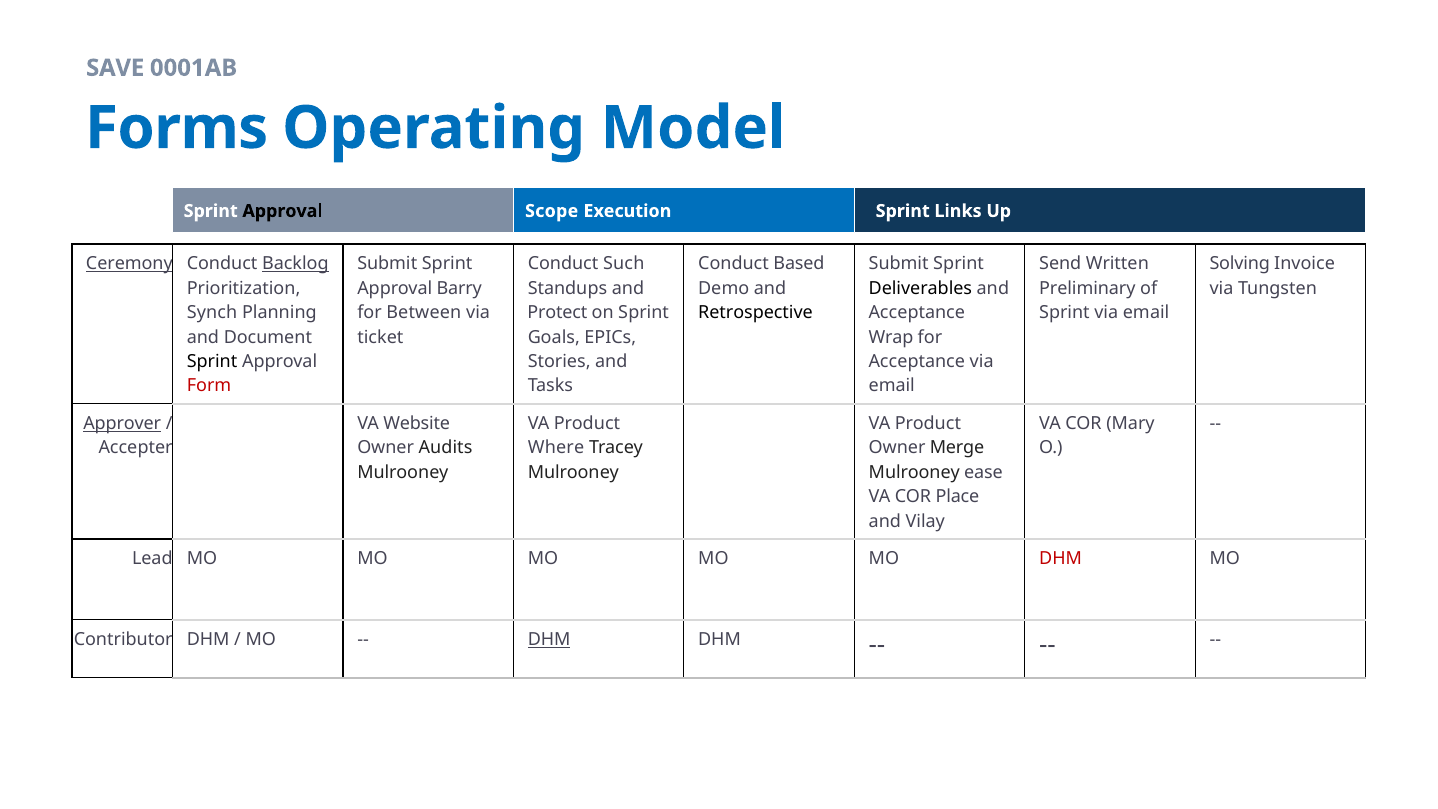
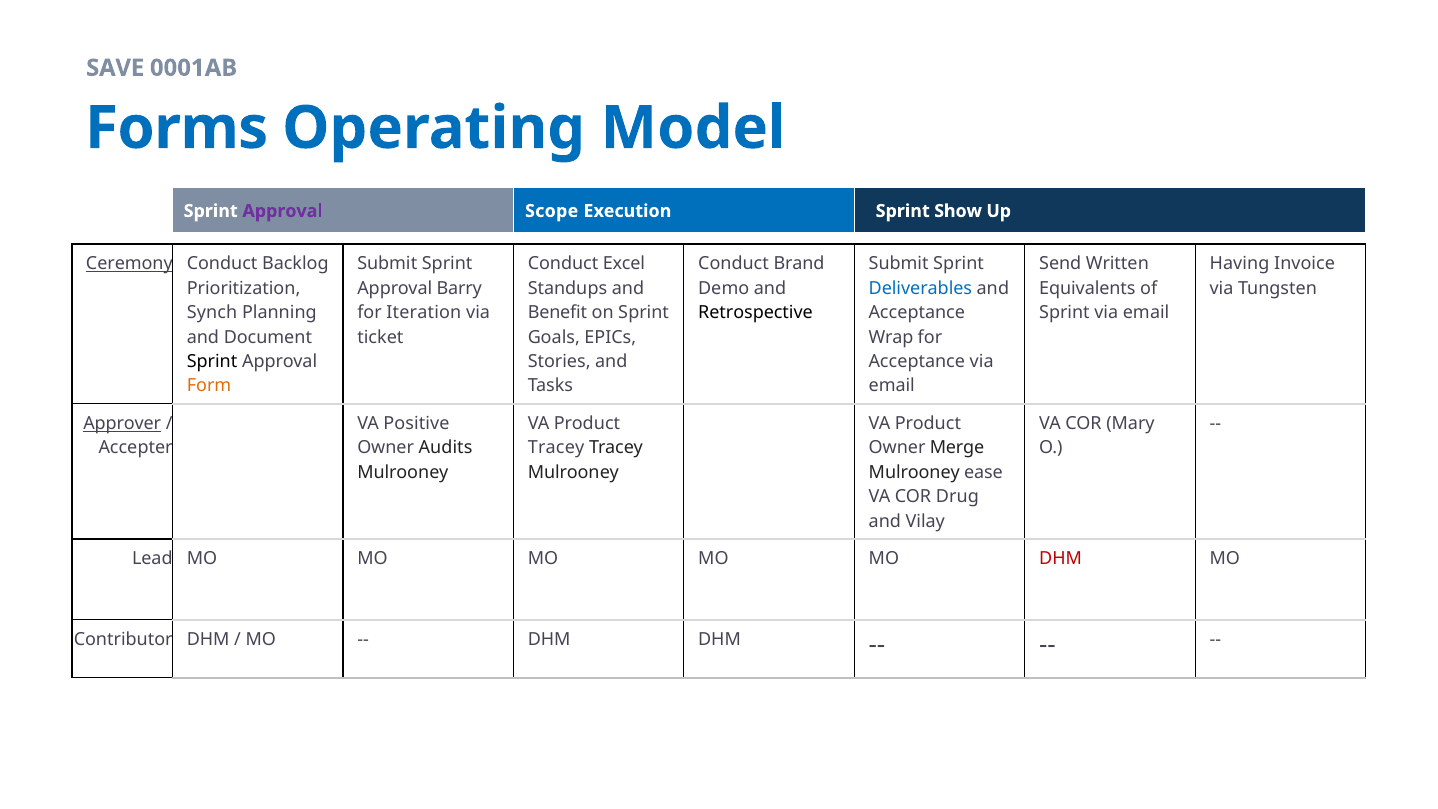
Approval colour: black -> purple (283, 211)
Links: Links -> Show (958, 211)
Backlog underline: present -> none (295, 264)
Such: Such -> Excel (624, 264)
Based: Based -> Brand (799, 264)
Solving: Solving -> Having (1240, 264)
Deliverables colour: black -> blue (920, 288)
Preliminary: Preliminary -> Equivalents (1087, 288)
Between: Between -> Iteration (424, 313)
Protect: Protect -> Benefit (557, 313)
Form colour: red -> orange (209, 386)
Website: Website -> Positive (417, 423)
Where: Where -> Tracey (556, 448)
Place: Place -> Drug (957, 497)
DHM underline: present -> none (549, 639)
